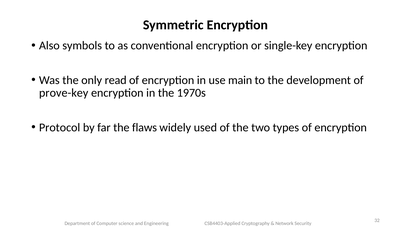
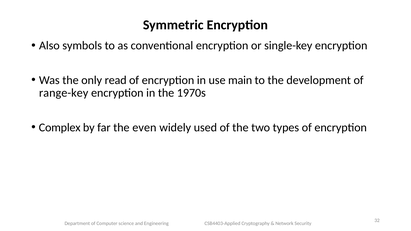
prove-key: prove-key -> range-key (64, 93)
Protocol: Protocol -> Complex (60, 128)
flaws: flaws -> even (144, 128)
